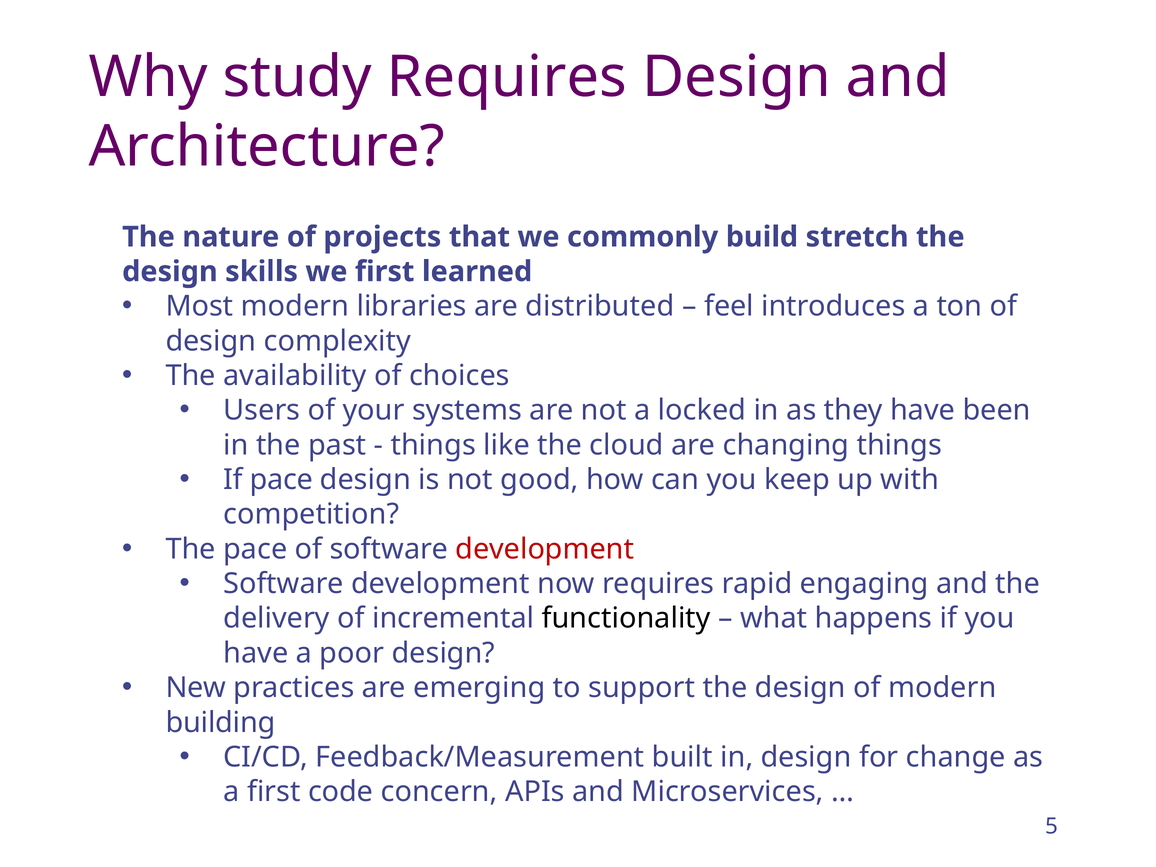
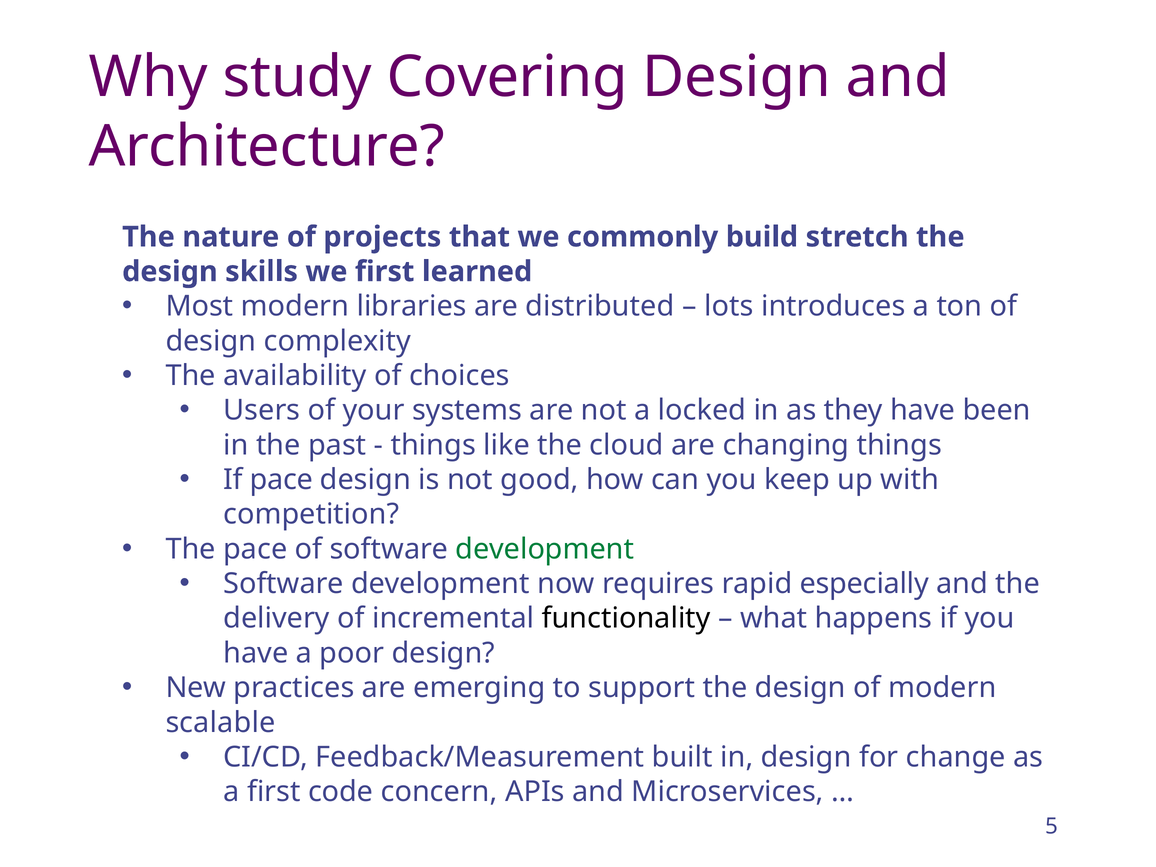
study Requires: Requires -> Covering (507, 77)
feel: feel -> lots (729, 306)
development colour: red -> green (545, 549)
engaging: engaging -> especially (864, 584)
building: building -> scalable (220, 722)
